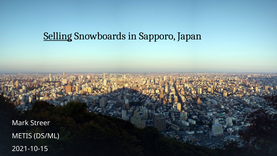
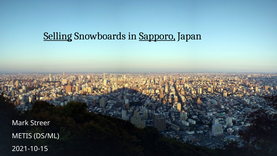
Sapporo underline: none -> present (157, 36)
